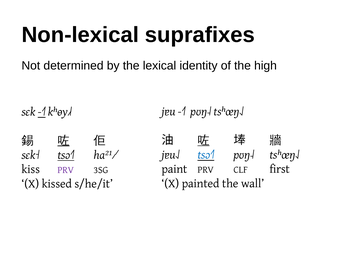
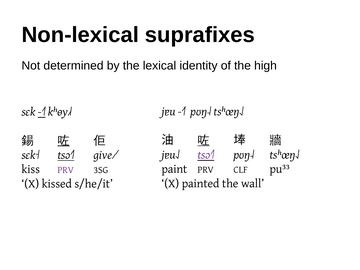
tsɔ˧˥ colour: blue -> purple (206, 155)
ha²¹˩˧: ha²¹˩˧ -> give˩˧ (105, 155)
first: first -> pu³³ (280, 169)
